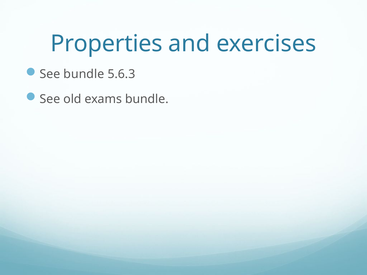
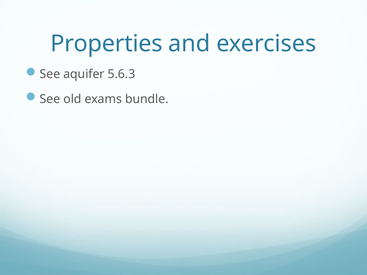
See bundle: bundle -> aquifer (84, 74)
